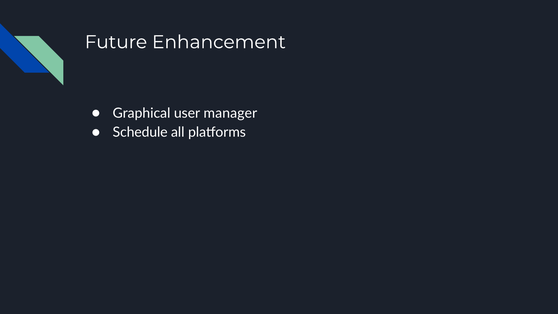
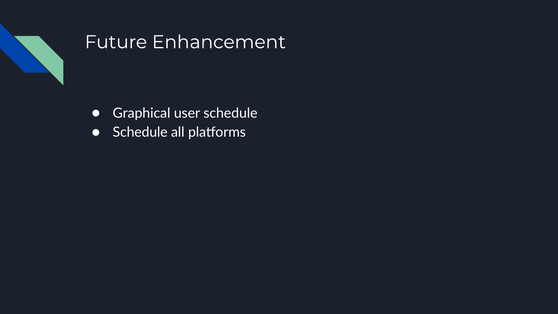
user manager: manager -> schedule (230, 113)
